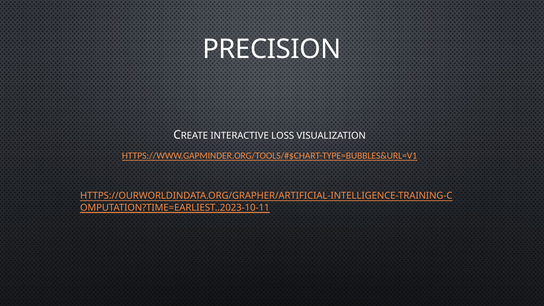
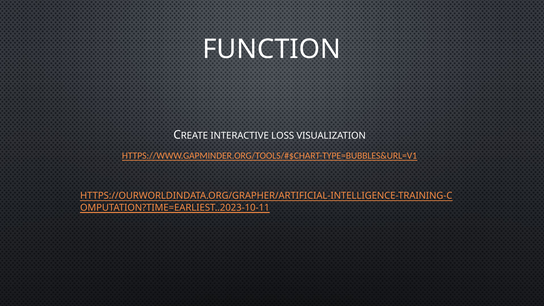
PRECISION: PRECISION -> FUNCTION (272, 49)
